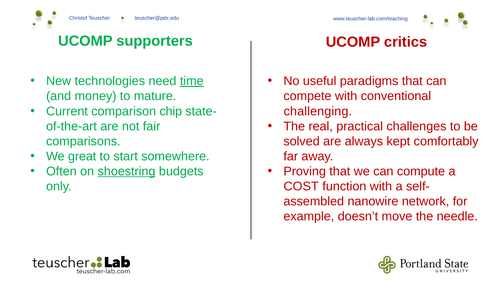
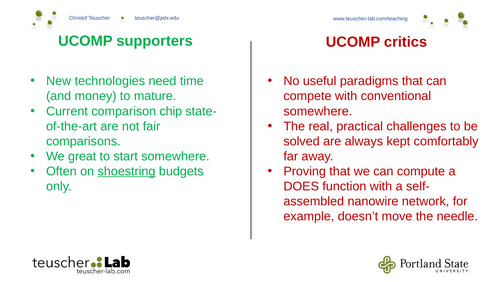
time underline: present -> none (192, 81)
challenging: challenging -> somewhere (318, 111)
COST: COST -> DOES (301, 187)
